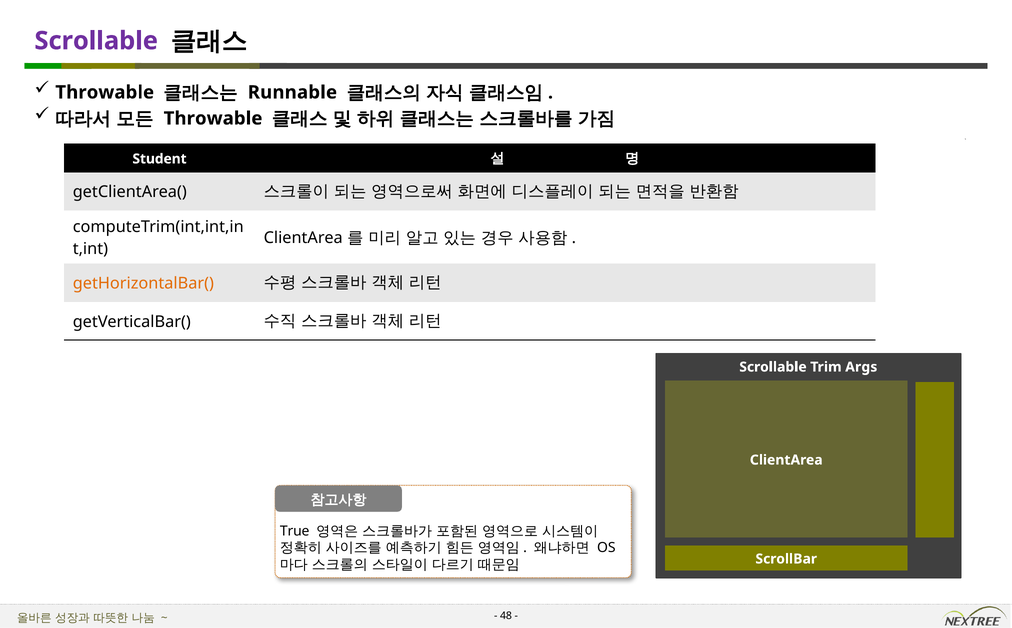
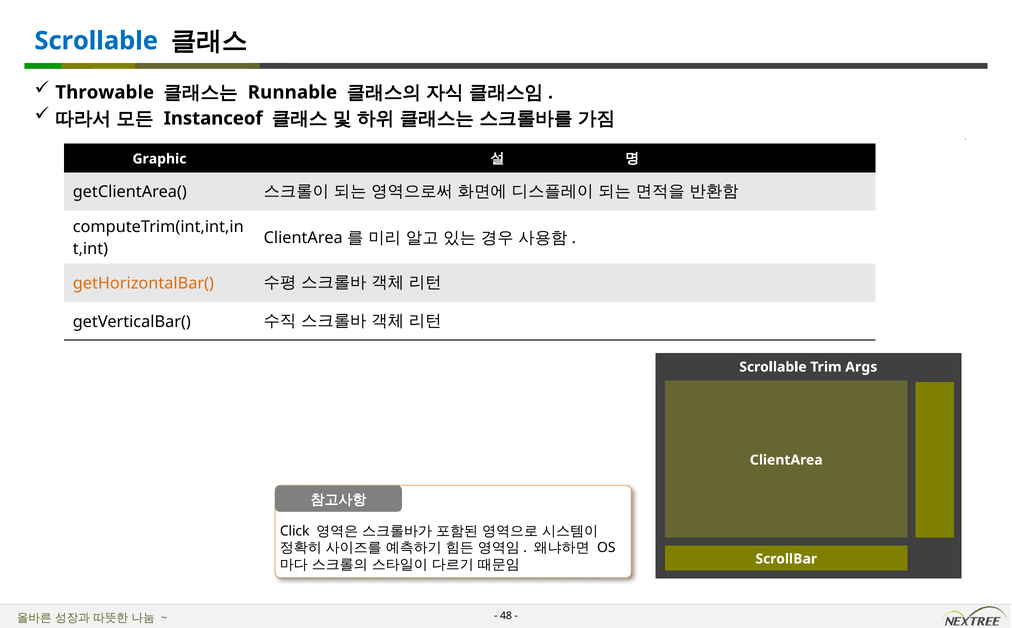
Scrollable colour: purple -> blue (96, 41)
Throwable: Throwable -> Instanceof (213, 118)
Student: Student -> Graphic (159, 159)
True: True -> Click (295, 531)
